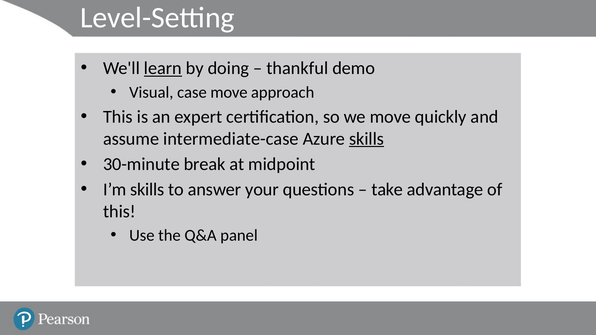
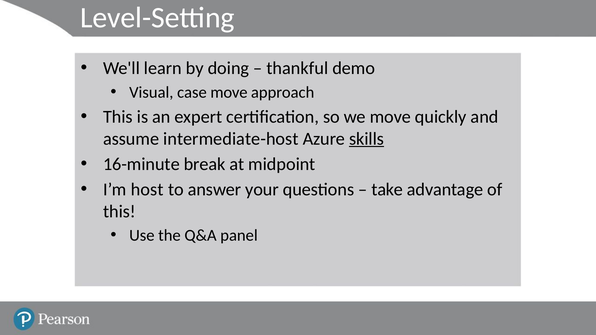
learn underline: present -> none (163, 68)
intermediate-case: intermediate-case -> intermediate-host (231, 139)
30-minute: 30-minute -> 16-minute (141, 164)
I’m skills: skills -> host (147, 190)
